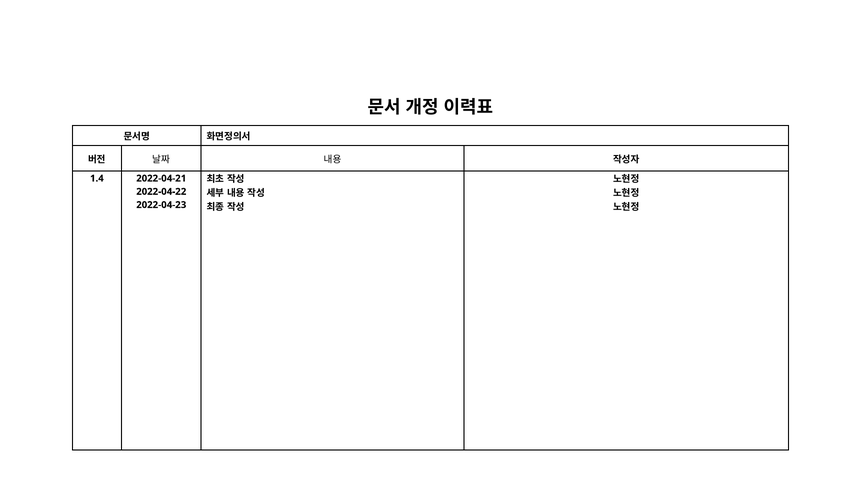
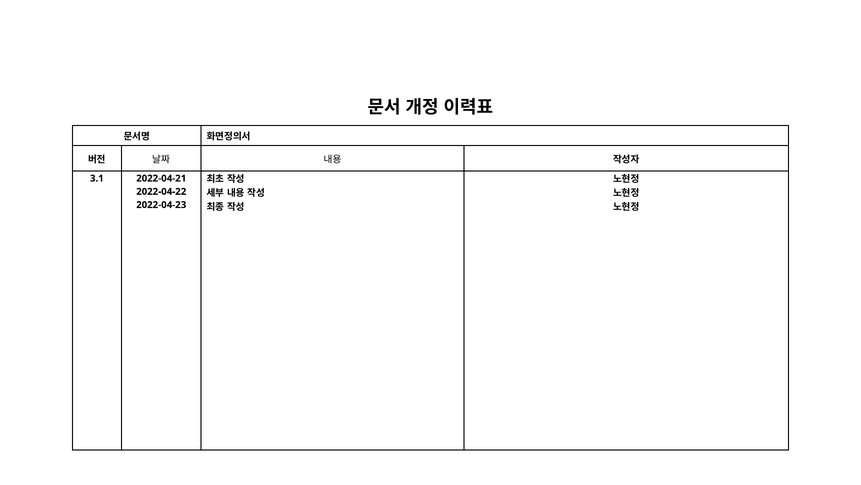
1.4: 1.4 -> 3.1 (97, 178)
